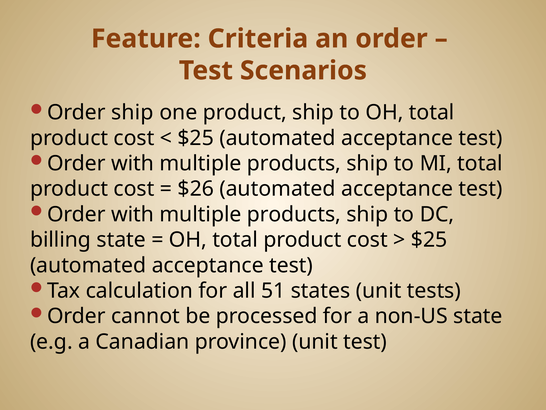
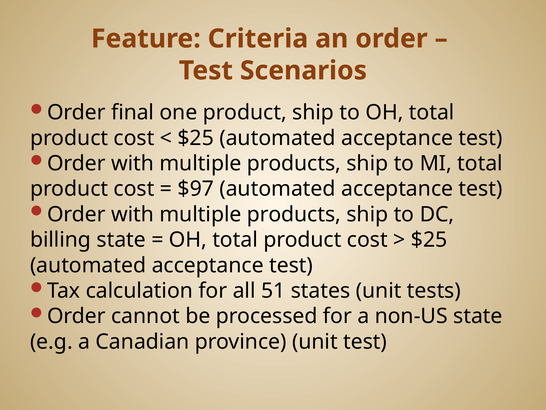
Order ship: ship -> final (133, 112)
$26: $26 -> $97 (196, 189)
